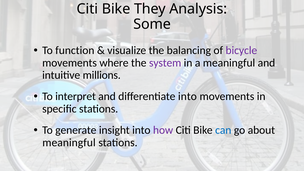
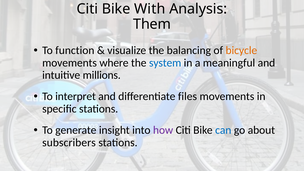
They: They -> With (150, 9)
Some: Some -> Them (152, 24)
bicycle colour: purple -> orange (241, 50)
system colour: purple -> blue (165, 63)
differentiate into: into -> files (187, 96)
meaningful: meaningful -> subscribers (69, 142)
